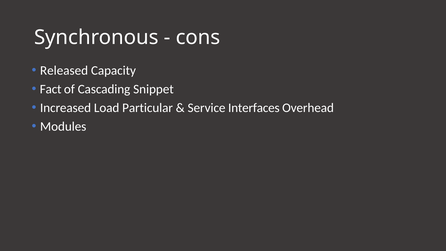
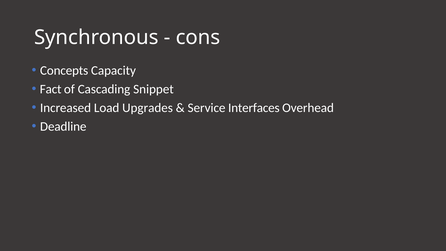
Released: Released -> Concepts (64, 70)
Particular: Particular -> Upgrades (148, 108)
Modules: Modules -> Deadline (63, 126)
